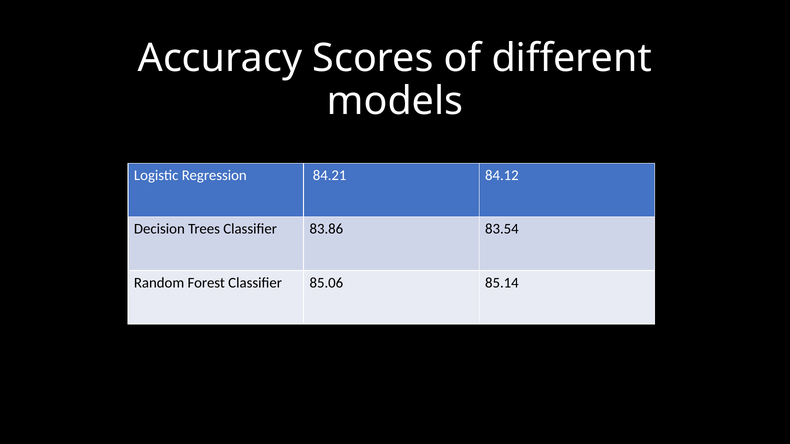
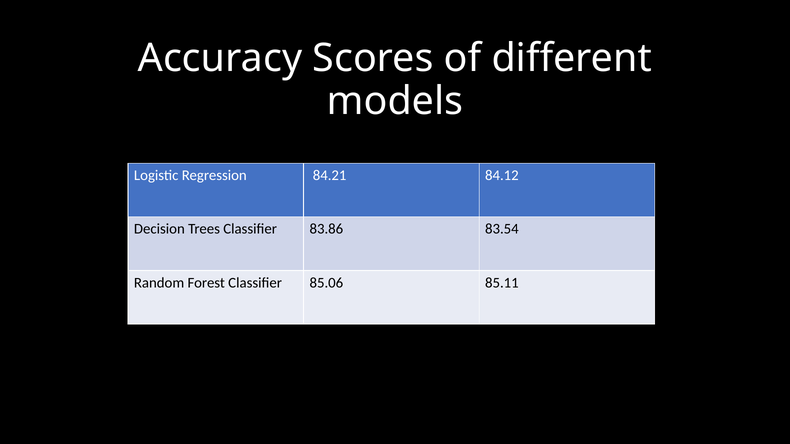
85.14: 85.14 -> 85.11 (502, 283)
